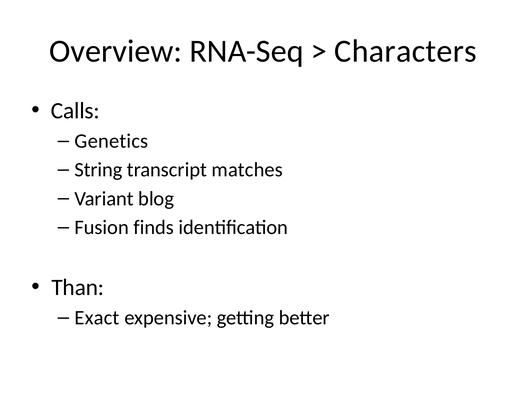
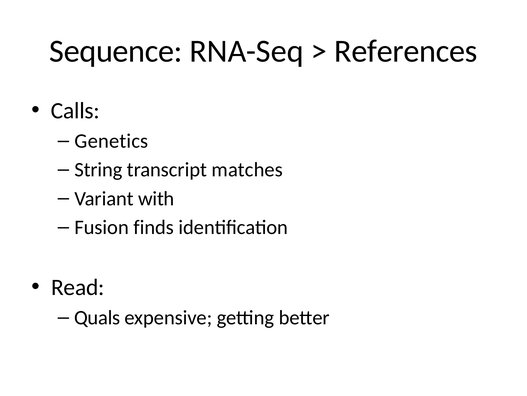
Overview: Overview -> Sequence (116, 51)
Characters: Characters -> References (406, 51)
blog: blog -> with (156, 198)
Than: Than -> Read (78, 287)
Exact: Exact -> Quals (97, 317)
